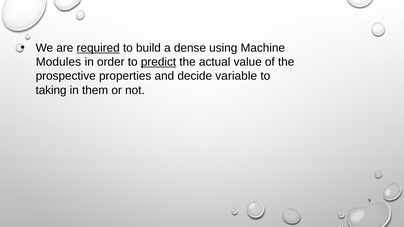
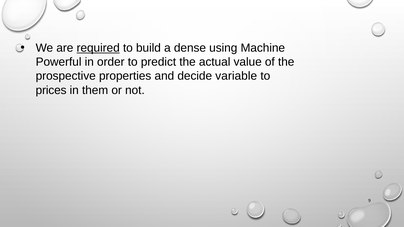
Modules: Modules -> Powerful (59, 62)
predict underline: present -> none (159, 62)
taking: taking -> prices (51, 90)
